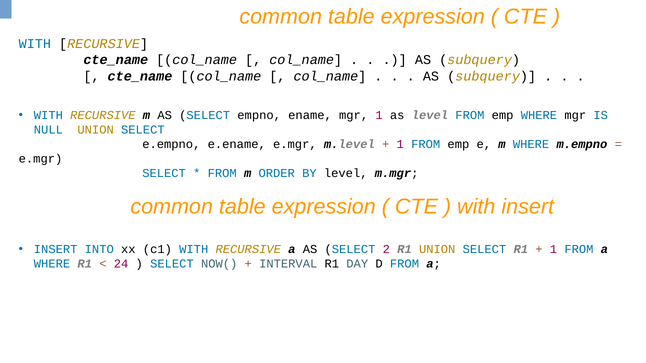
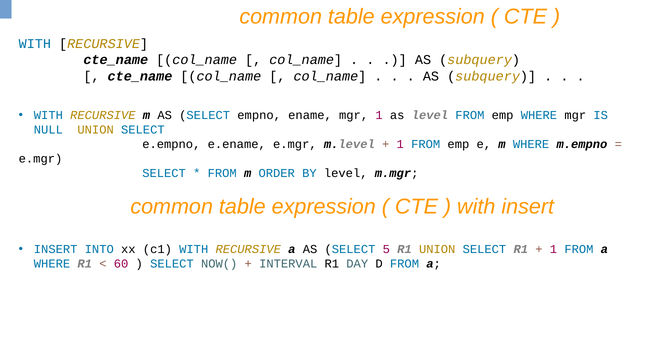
2: 2 -> 5 (386, 249)
24: 24 -> 60 (121, 264)
